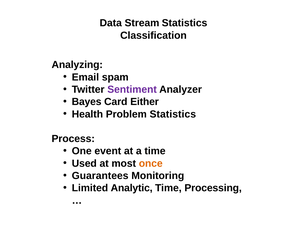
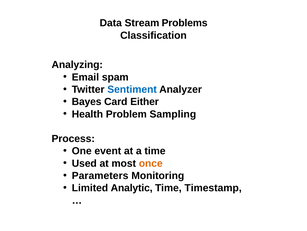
Stream Statistics: Statistics -> Problems (185, 23)
Sentiment colour: purple -> blue (132, 89)
Problem Statistics: Statistics -> Sampling (173, 114)
Guarantees: Guarantees -> Parameters (100, 175)
Processing: Processing -> Timestamp (213, 187)
